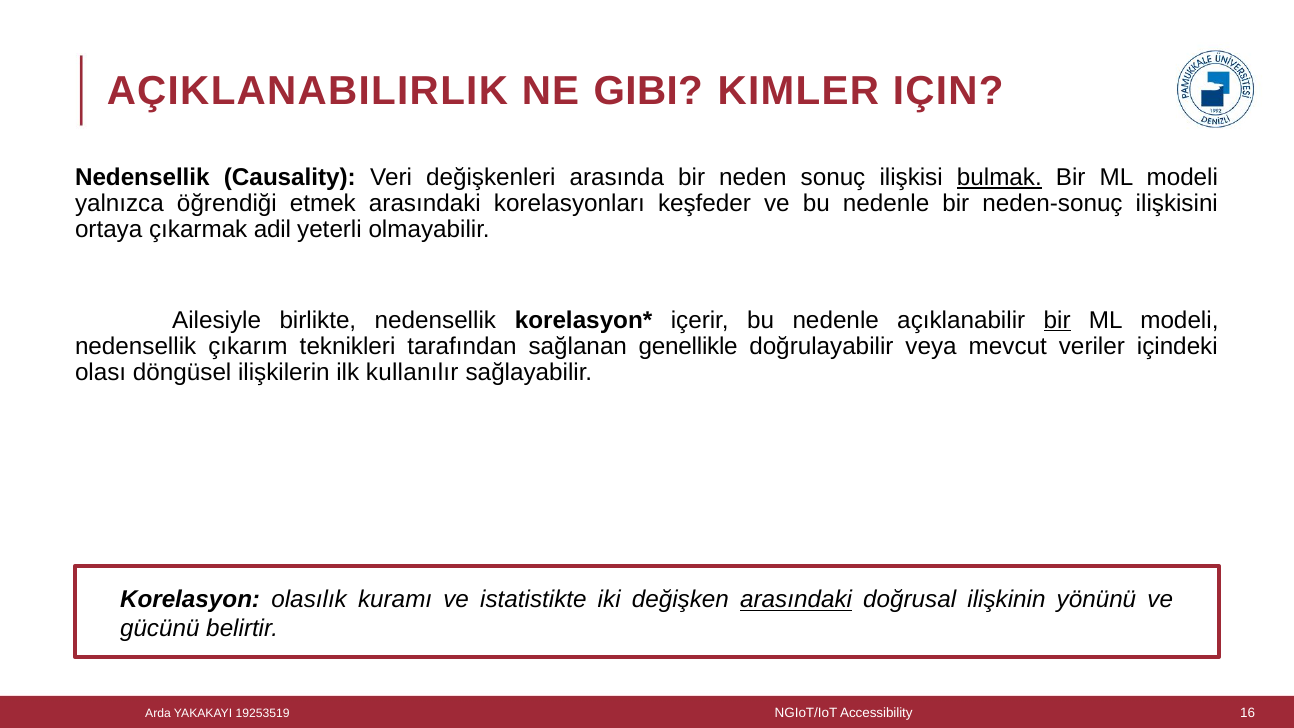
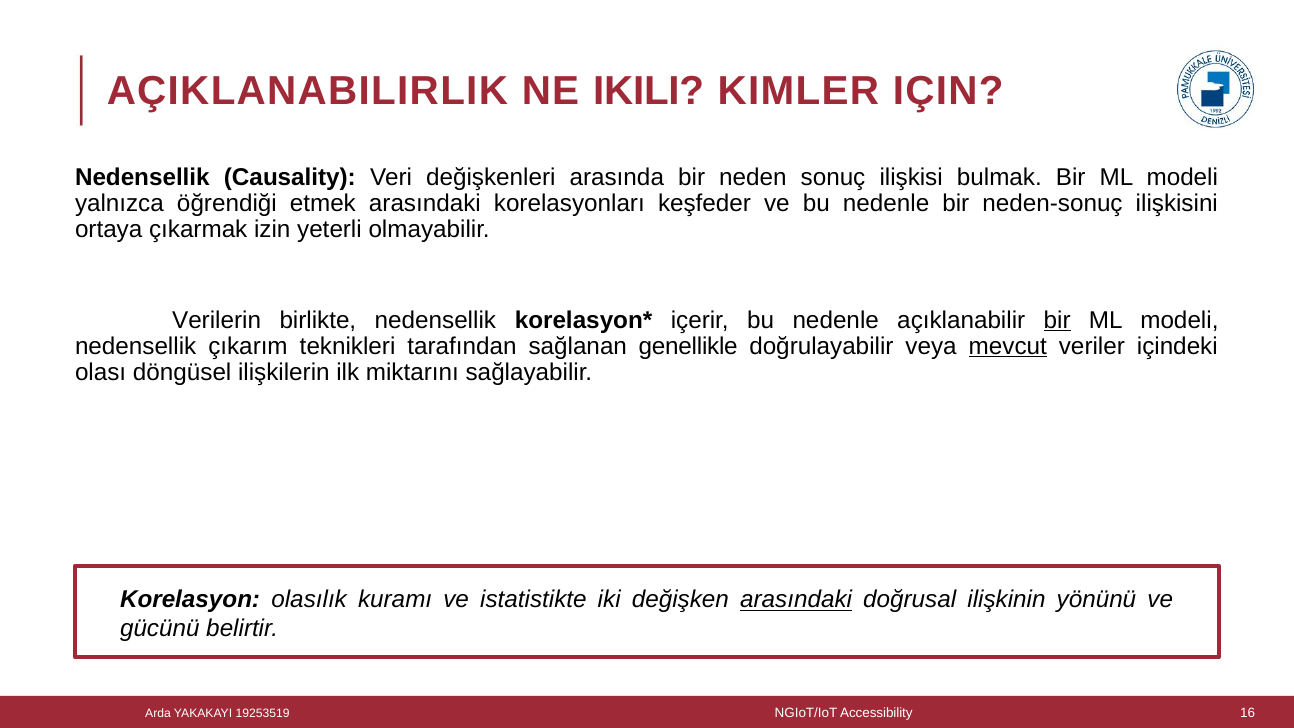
GIBI: GIBI -> IKILI (649, 92)
bulmak underline: present -> none (999, 177)
adil: adil -> izin (272, 230)
Ailesiyle: Ailesiyle -> Verilerin (217, 320)
mevcut underline: none -> present (1008, 346)
kullanılır: kullanılır -> miktarını (412, 372)
